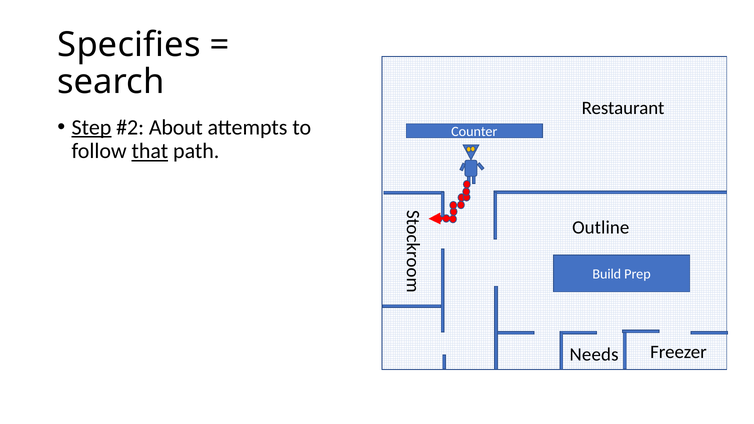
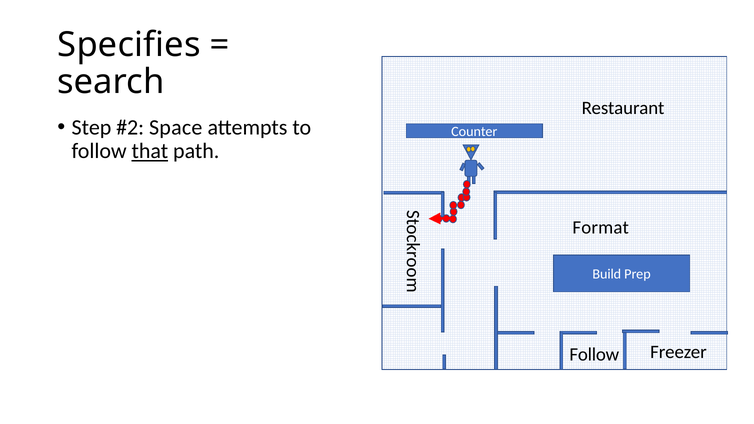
Step underline: present -> none (91, 127)
About: About -> Space (176, 127)
Outline: Outline -> Format (601, 227)
Needs: Needs -> Follow (594, 355)
